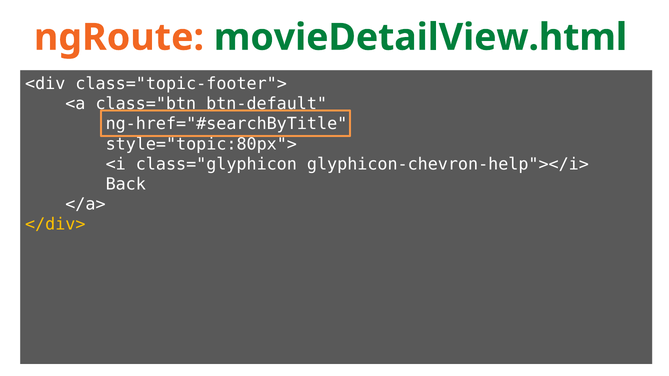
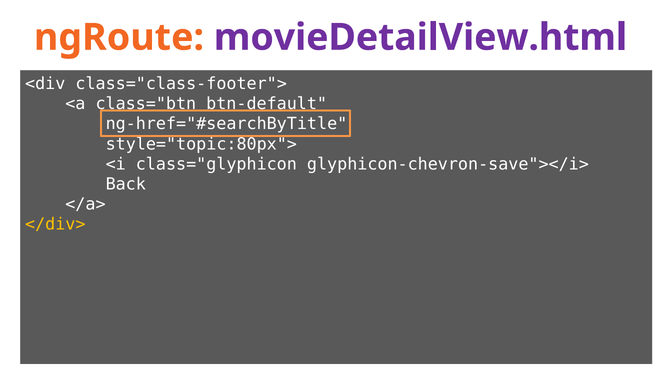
movieDetailView.html colour: green -> purple (420, 37)
class="topic-footer">: class="topic-footer"> -> class="class-footer"> (181, 84)
glyphicon-chevron-help"></i>: glyphicon-chevron-help"></i> -> glyphicon-chevron-save"></i> (448, 164)
